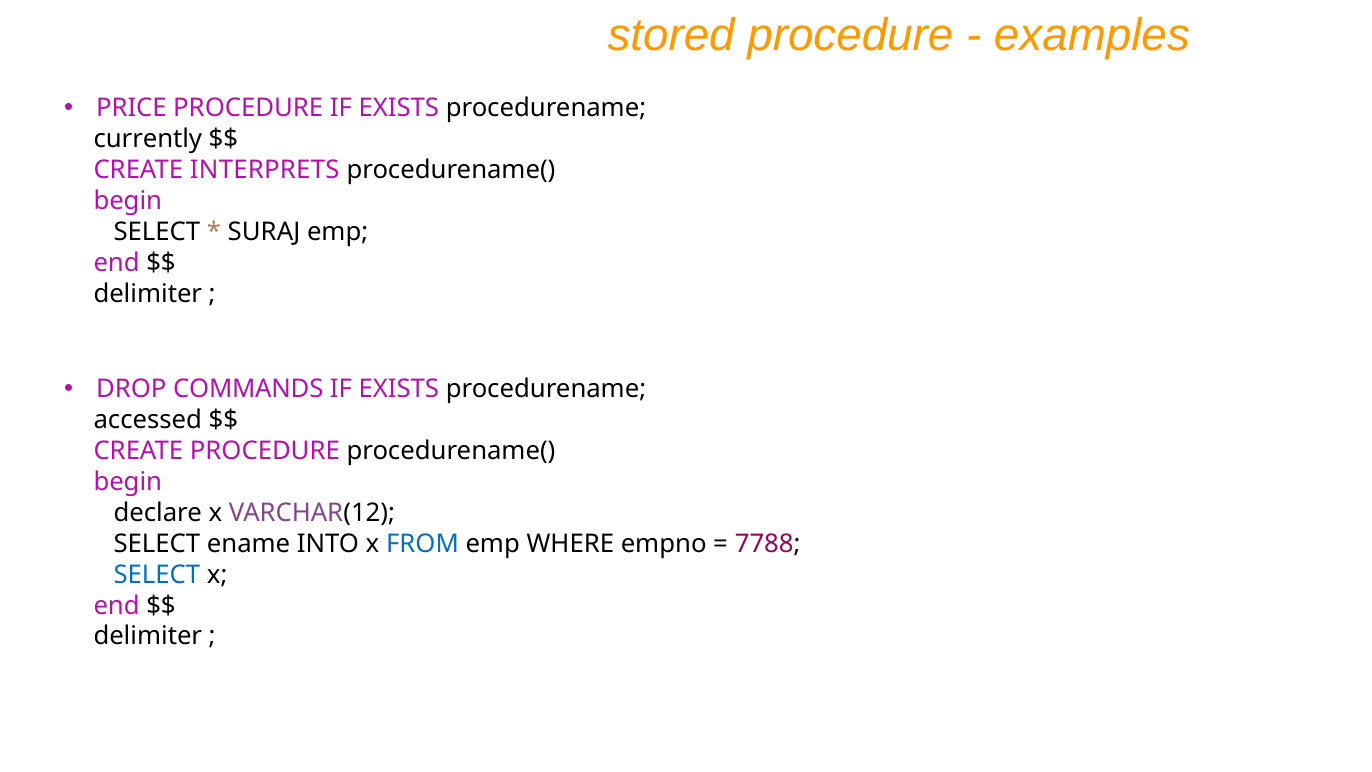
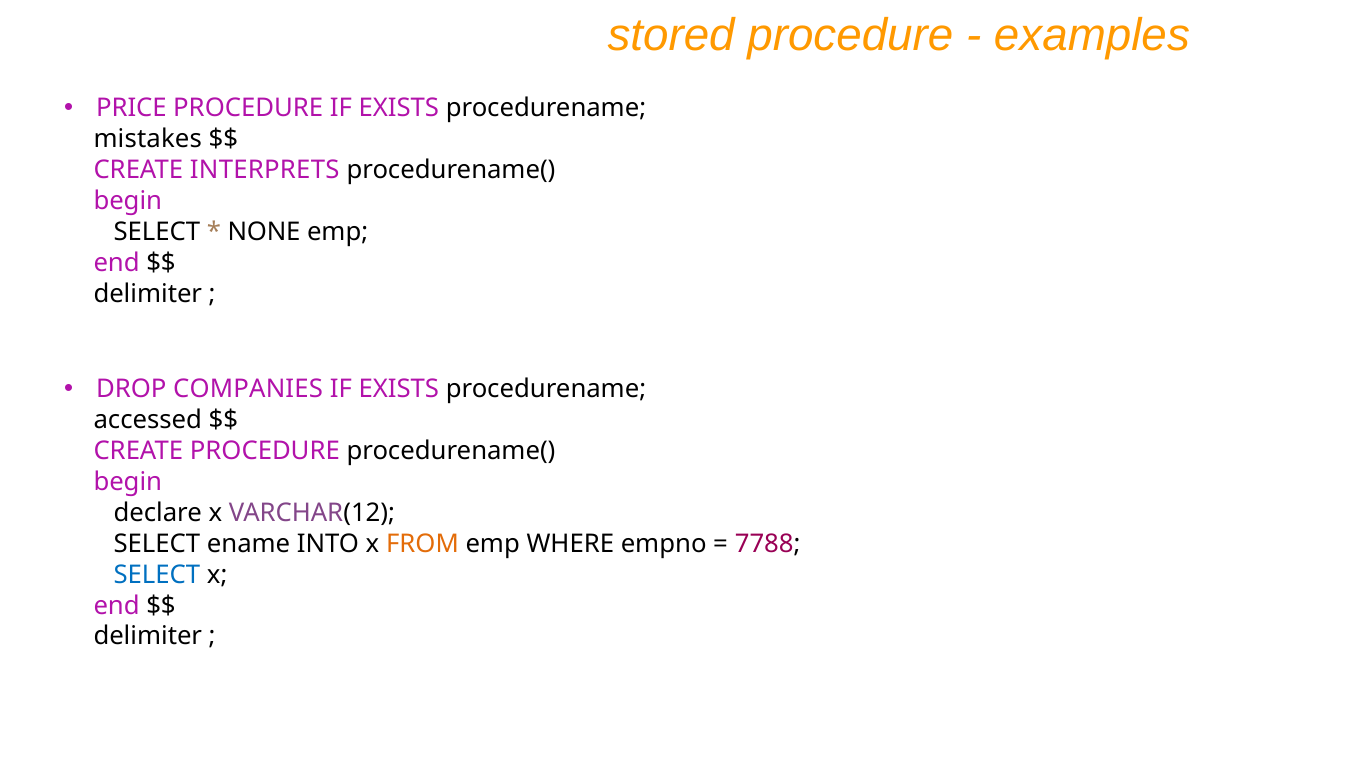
currently: currently -> mistakes (148, 139)
SURAJ: SURAJ -> NONE (264, 232)
COMMANDS: COMMANDS -> COMPANIES (248, 389)
FROM colour: blue -> orange (422, 544)
